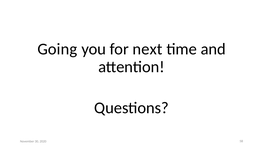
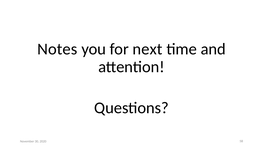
Going: Going -> Notes (57, 49)
